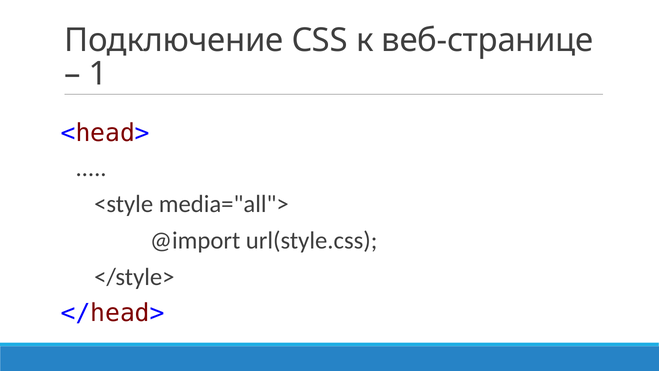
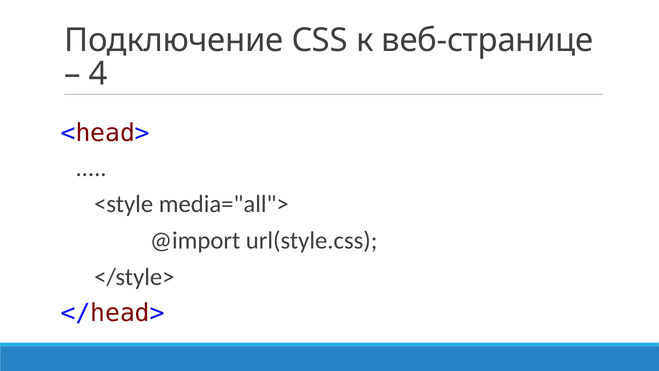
1: 1 -> 4 (98, 74)
